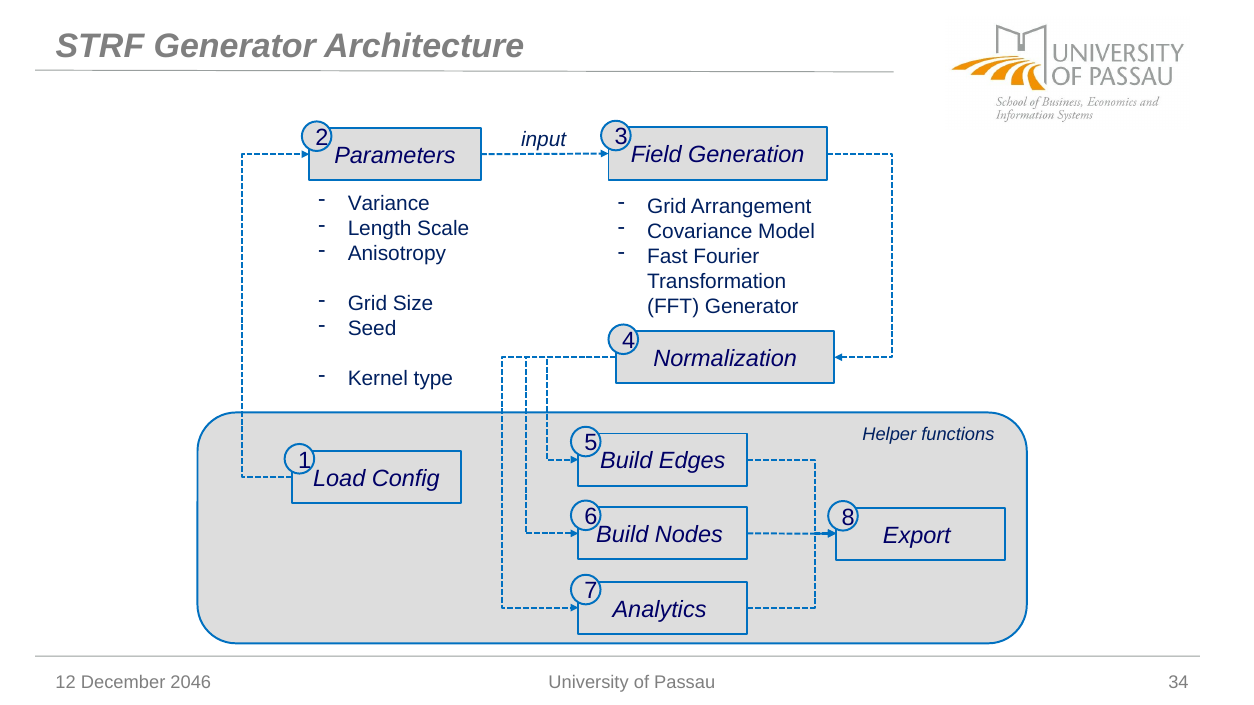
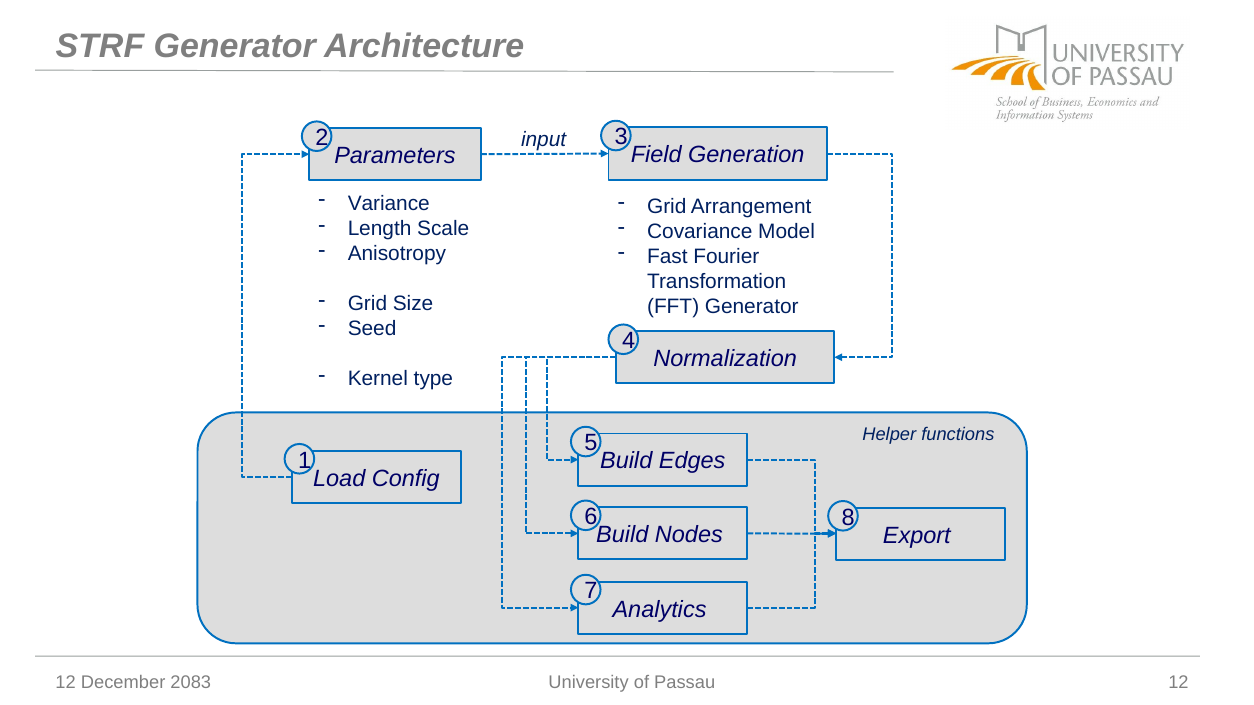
2046: 2046 -> 2083 (191, 683)
Passau 34: 34 -> 12 (1178, 683)
